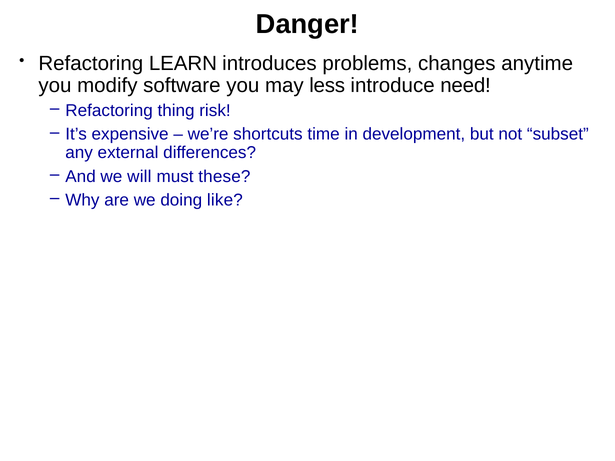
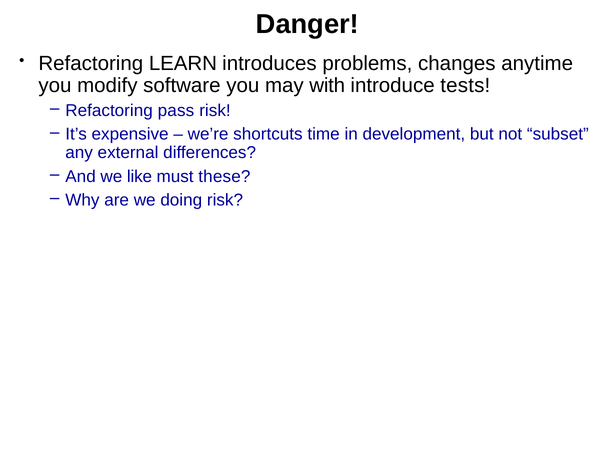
less: less -> with (327, 85)
need: need -> tests (465, 85)
thing: thing -> pass (176, 111)
will: will -> like (140, 176)
doing like: like -> risk (225, 200)
